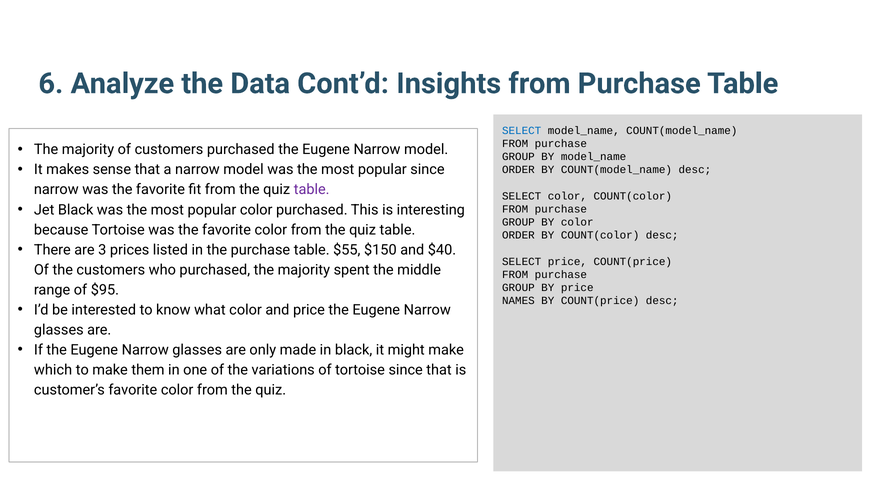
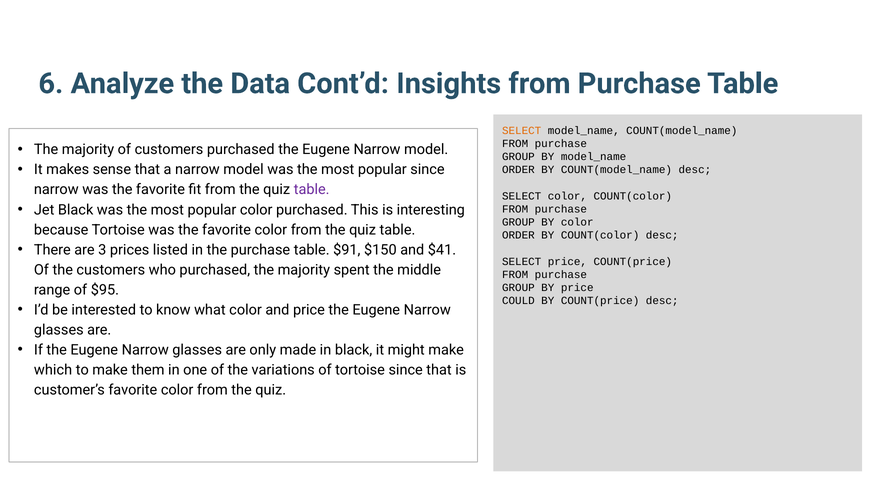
SELECT colour: blue -> orange (522, 130)
$55: $55 -> $91 (347, 250)
$40: $40 -> $41 (442, 250)
NAMES: NAMES -> COULD (518, 301)
